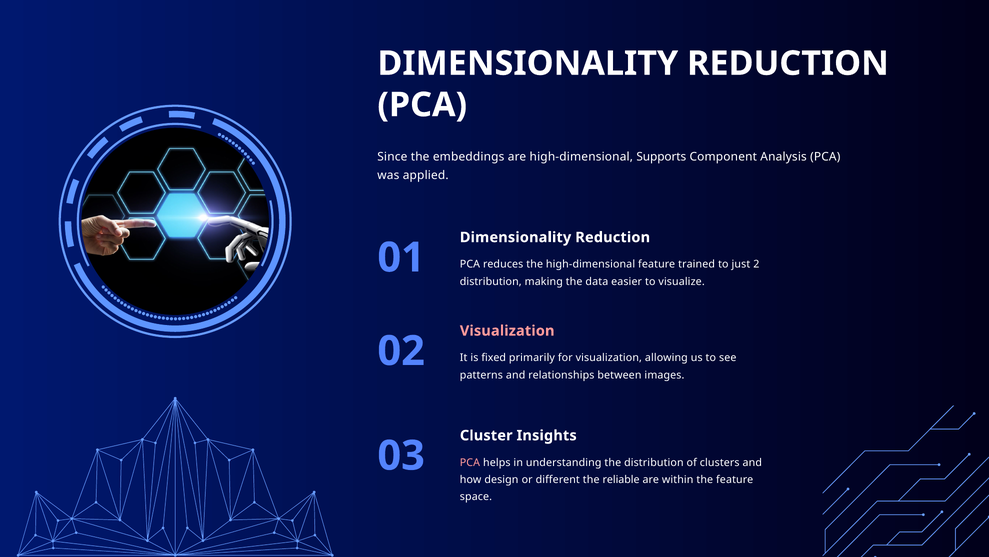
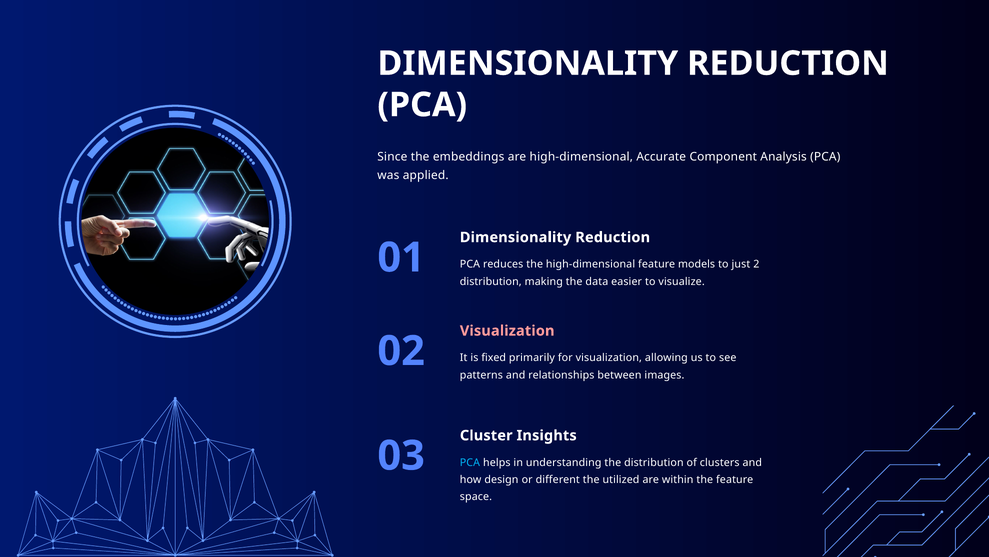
Supports: Supports -> Accurate (661, 156)
trained: trained -> models (697, 264)
PCA colour: pink -> light blue (470, 462)
reliable: reliable -> utilized (621, 479)
